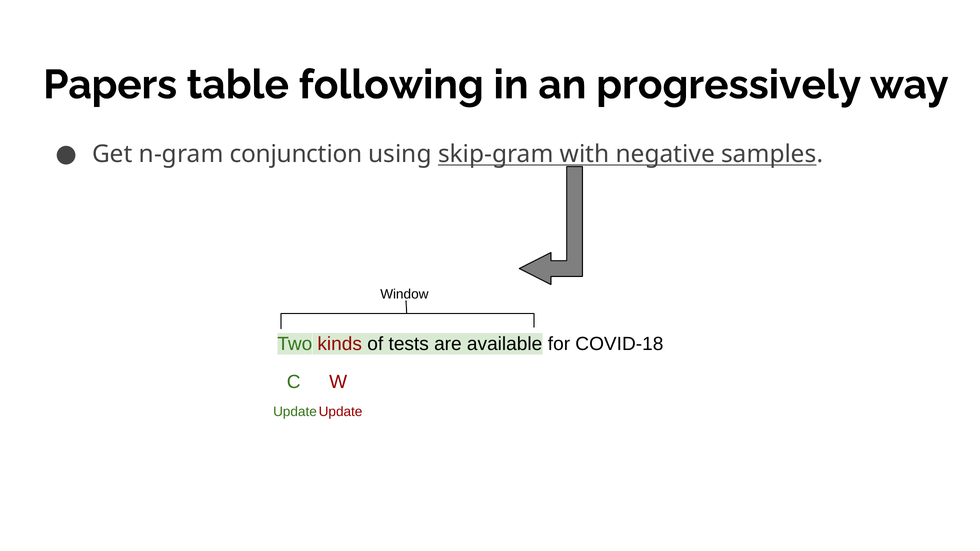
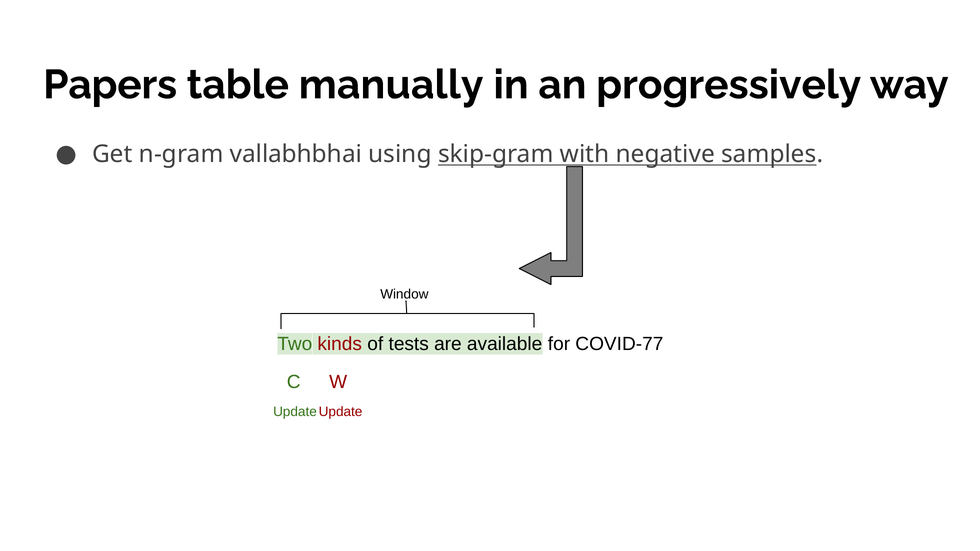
following: following -> manually (391, 85)
conjunction: conjunction -> vallabhbhai (296, 154)
COVID-18: COVID-18 -> COVID-77 (619, 344)
